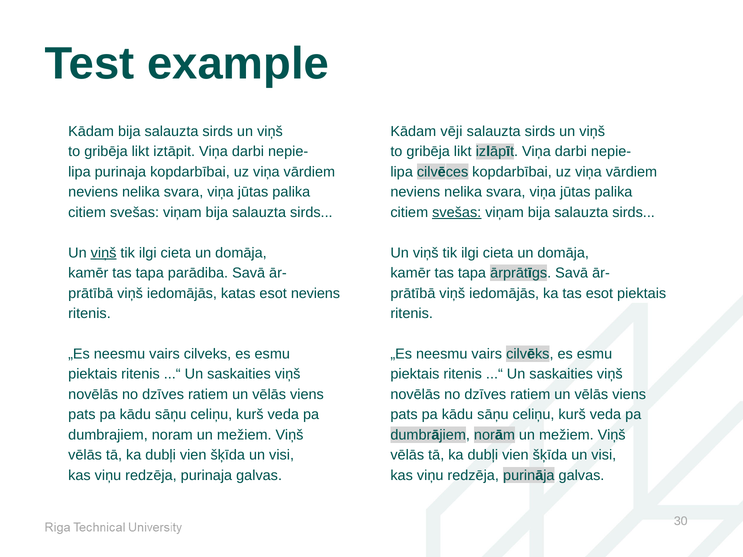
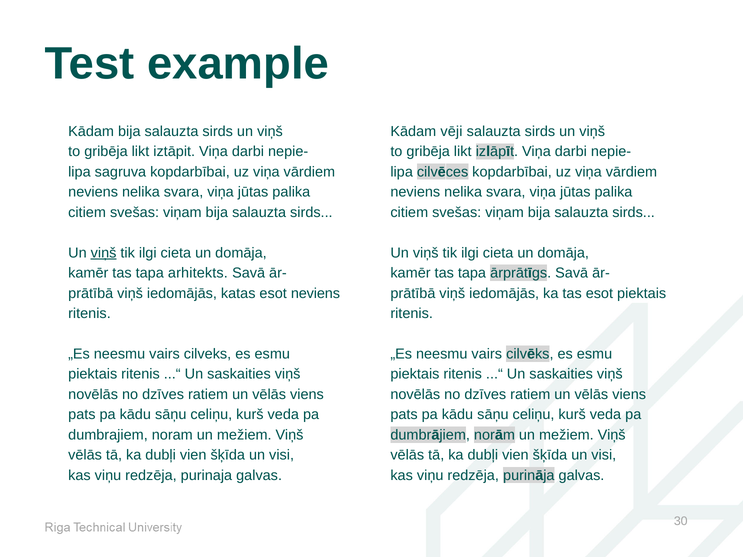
lipa purinaja: purinaja -> sagruva (120, 172)
svešas underline: present -> none (457, 212)
parādiba: parādiba -> arhitekts (198, 273)
